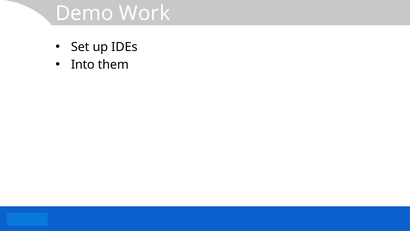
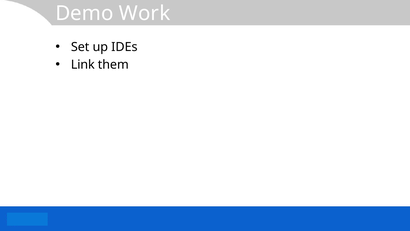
Into: Into -> Link (83, 65)
